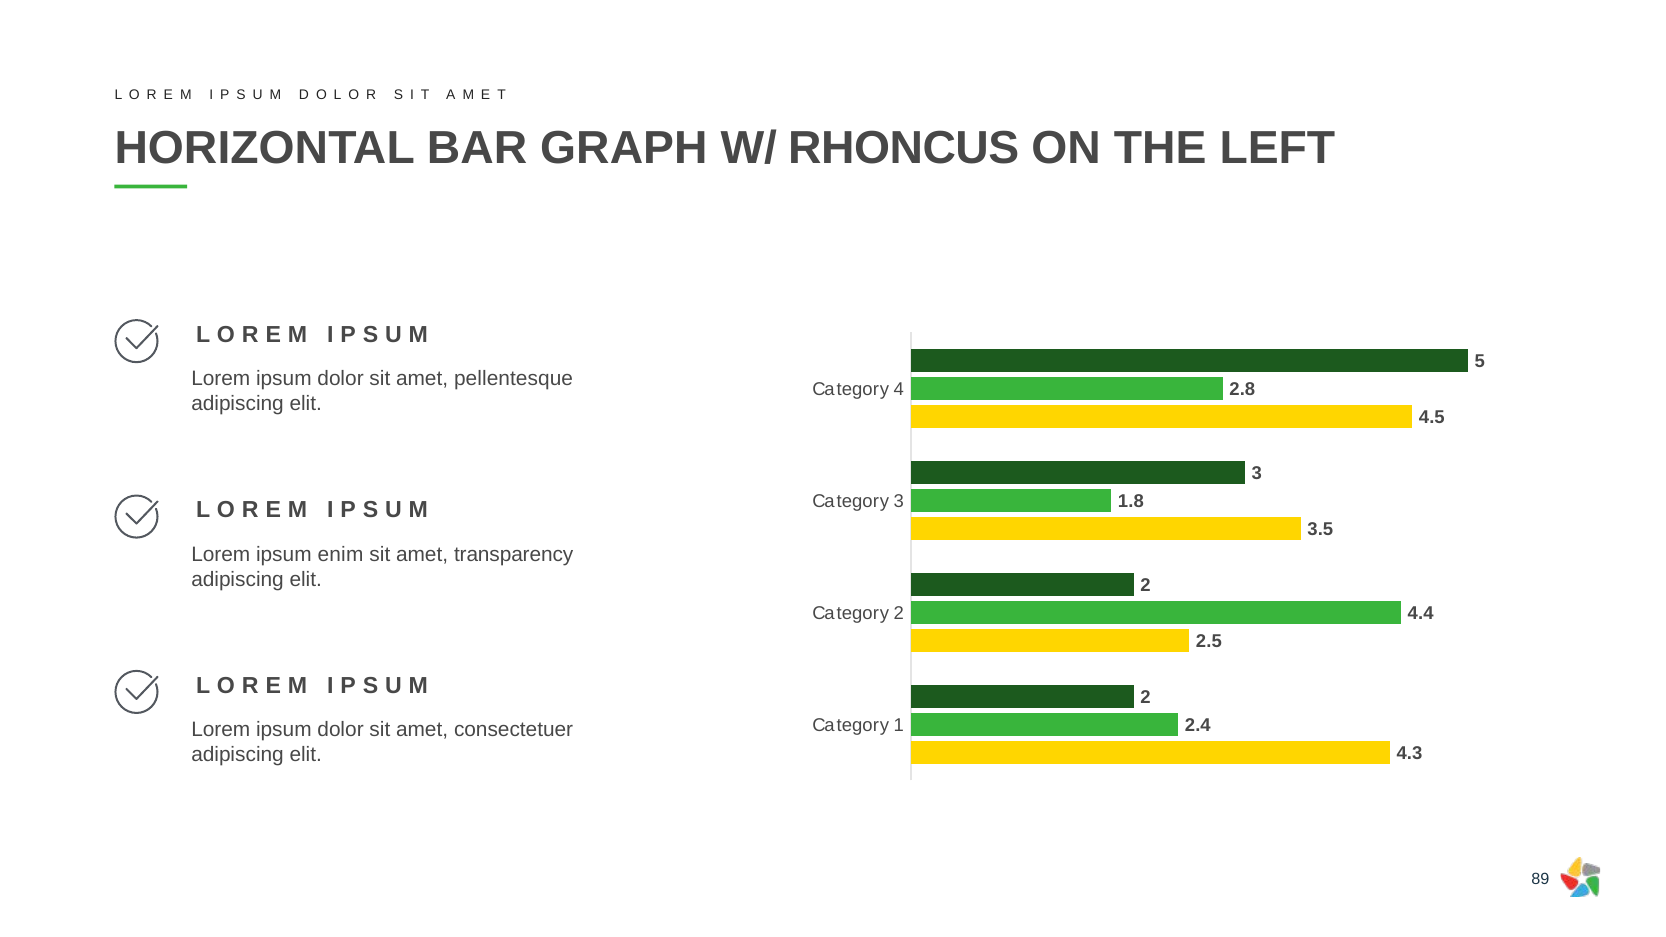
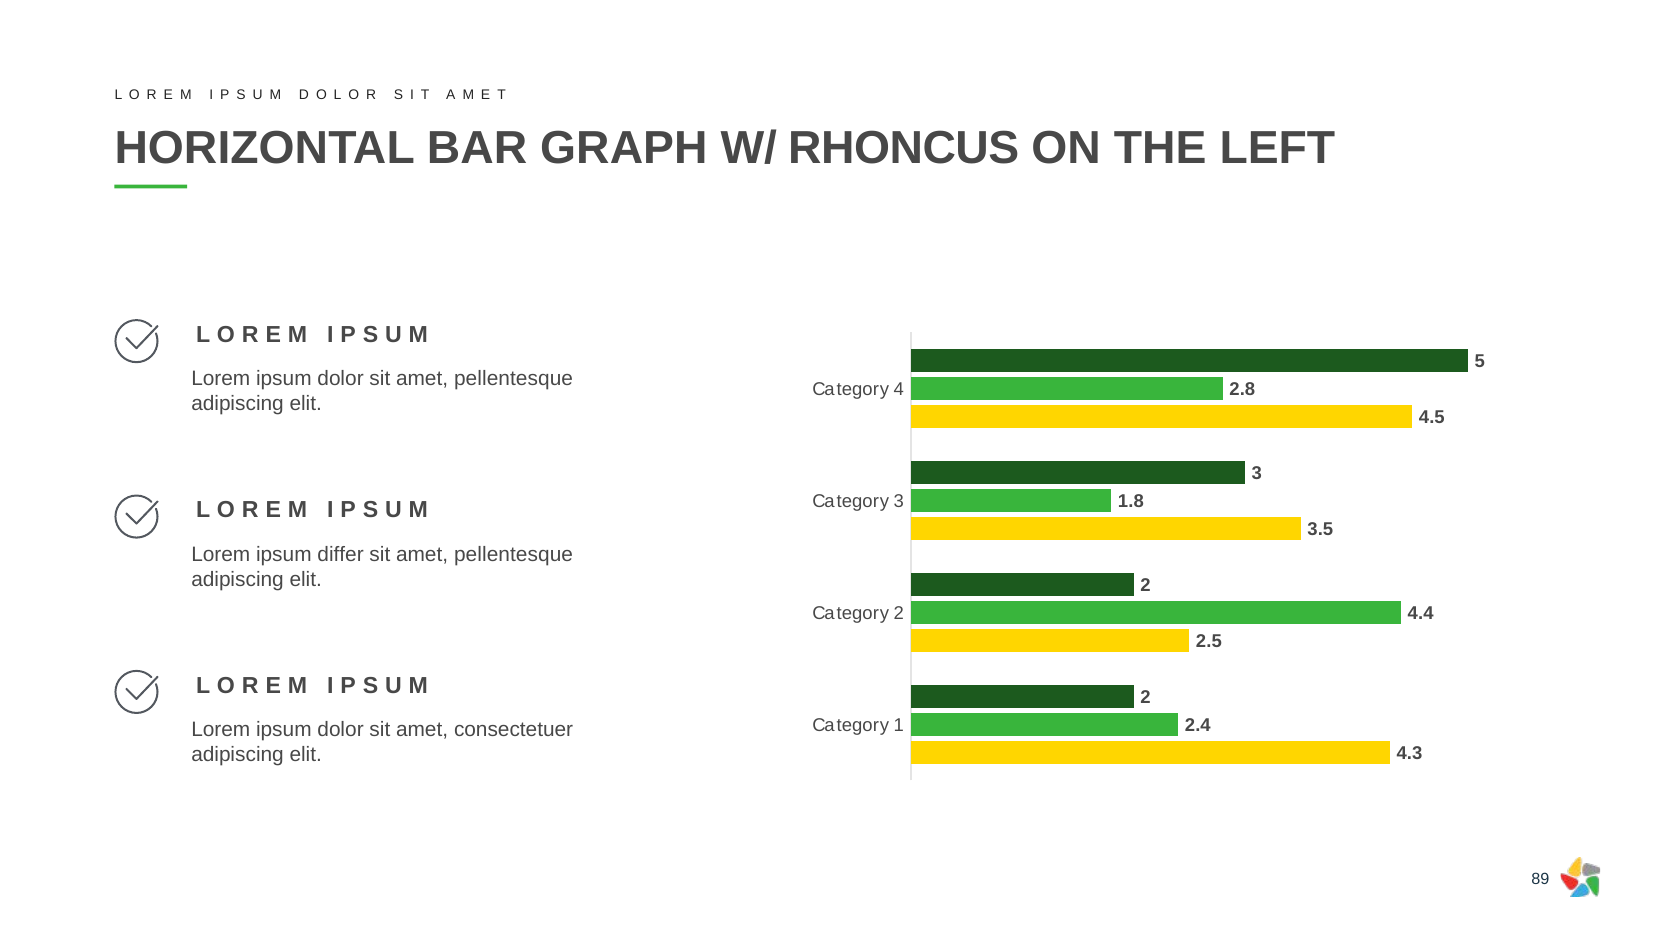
enim: enim -> differ (341, 554)
transparency: transparency -> pellentesque (514, 554)
